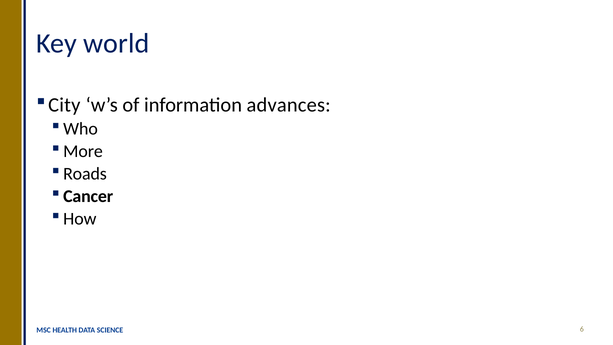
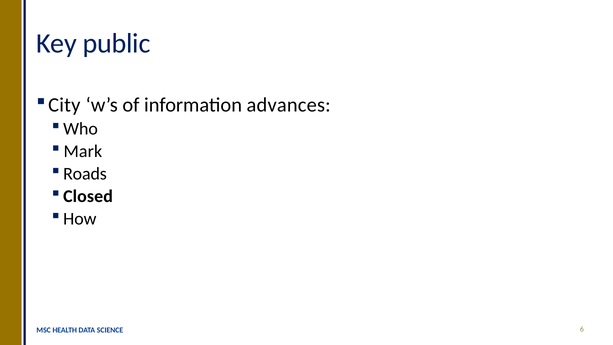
world: world -> public (117, 43)
More: More -> Mark (83, 151)
Cancer: Cancer -> Closed (88, 196)
